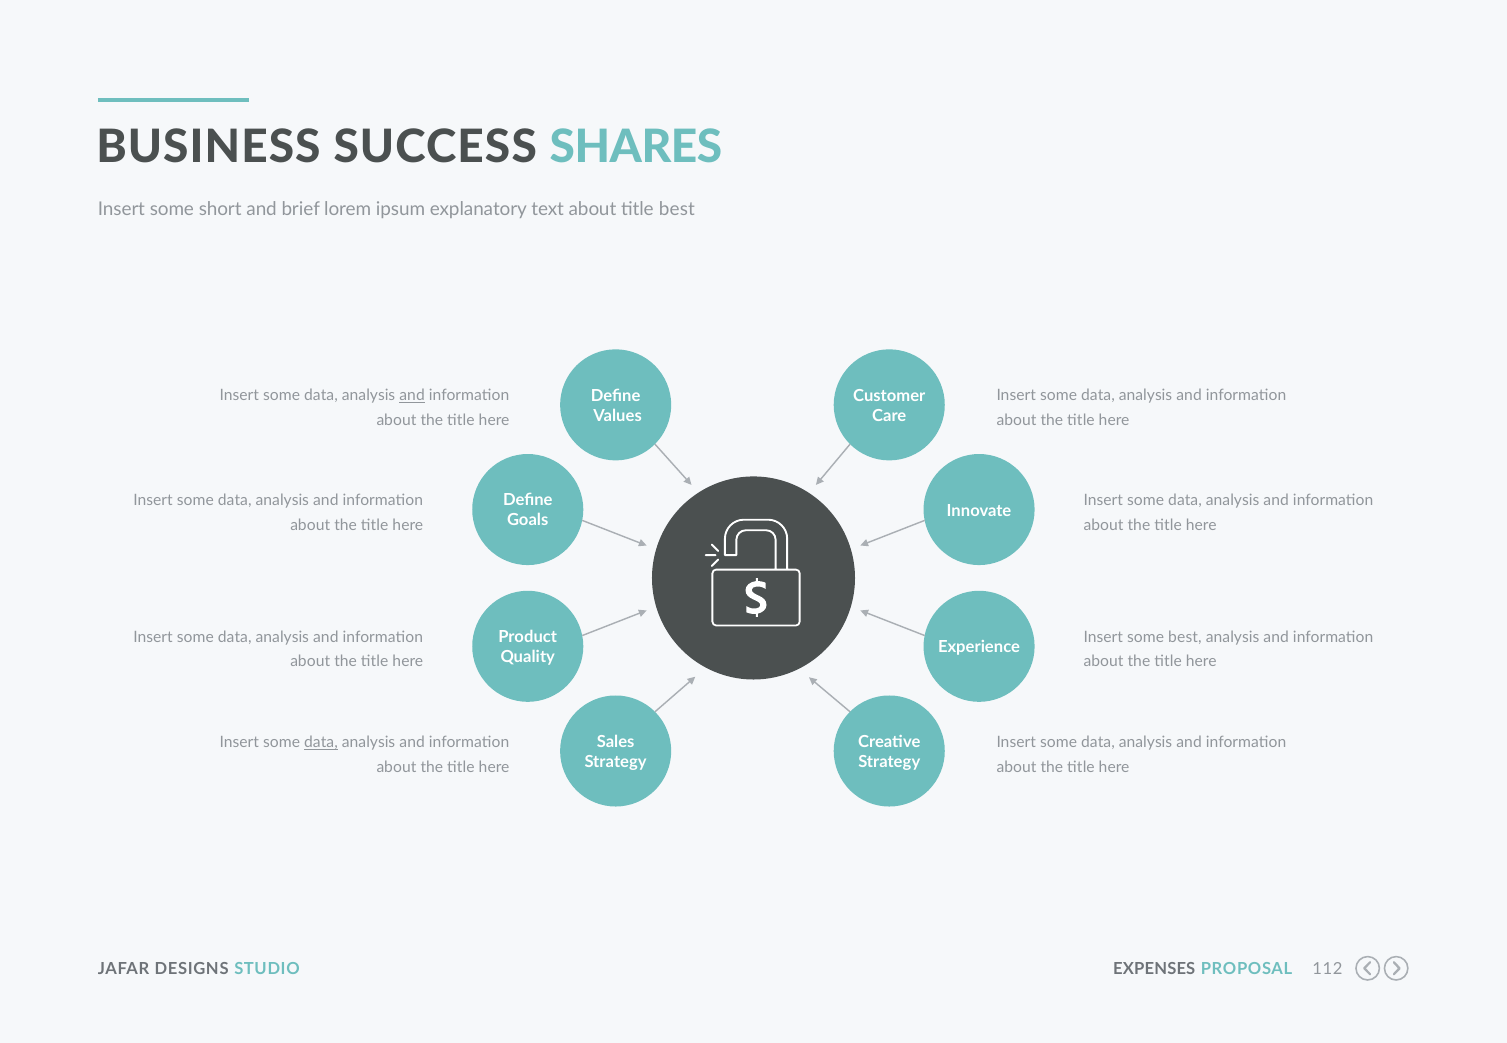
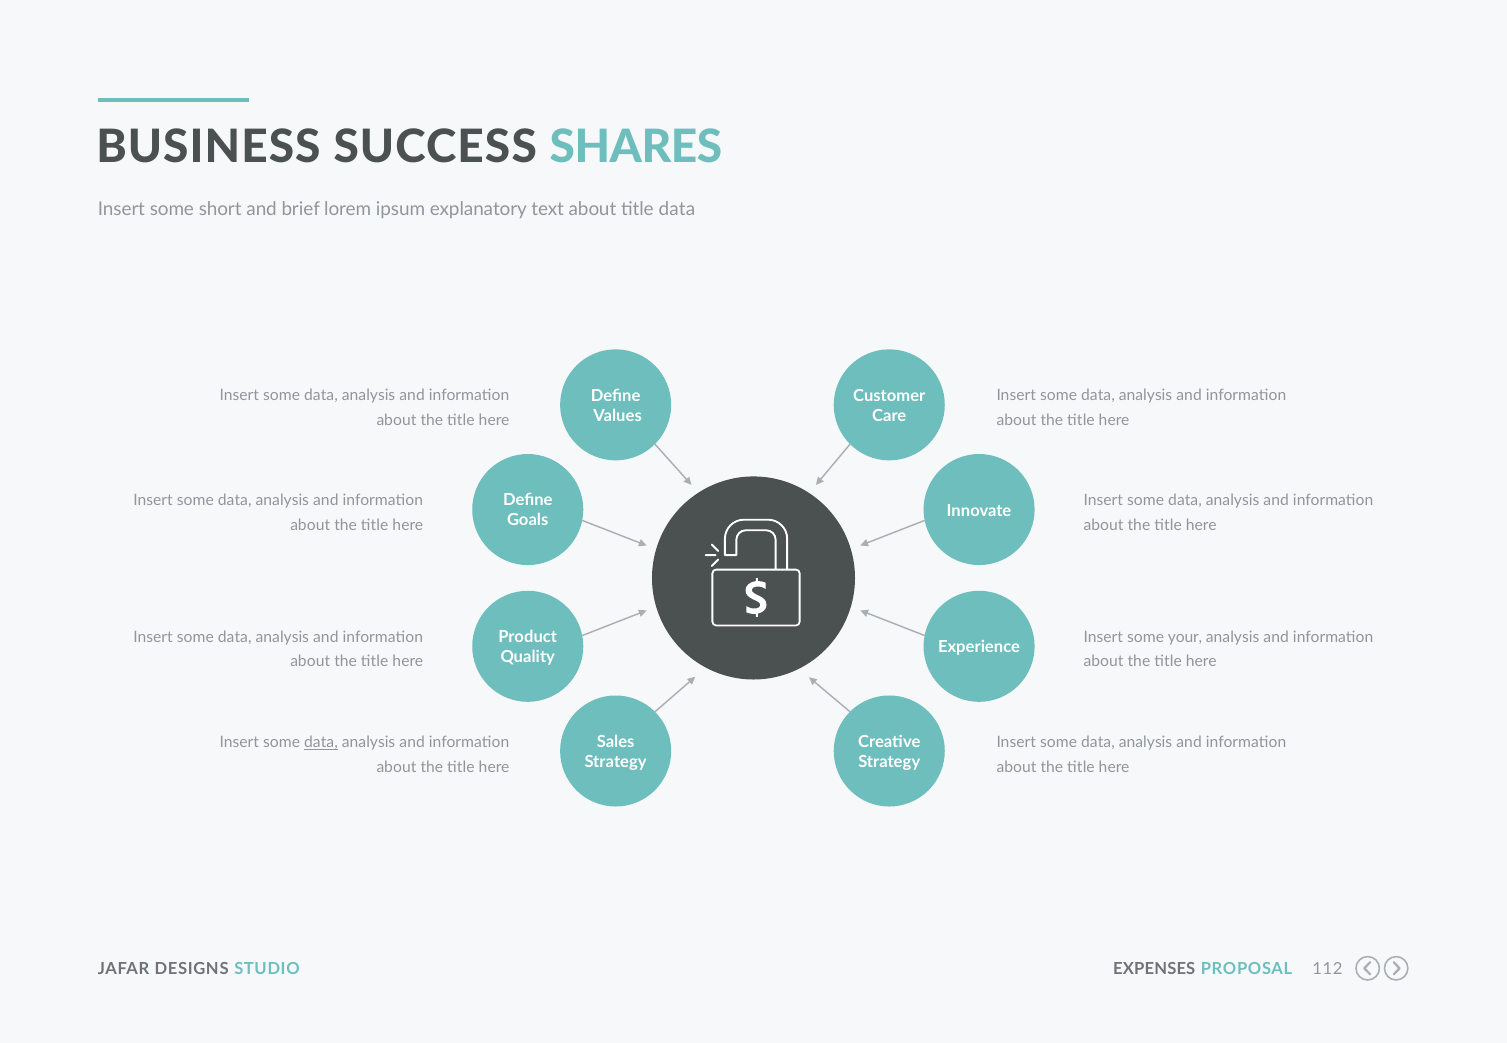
title best: best -> data (677, 210)
and underline: present -> none (412, 396)
some best: best -> your (1185, 638)
